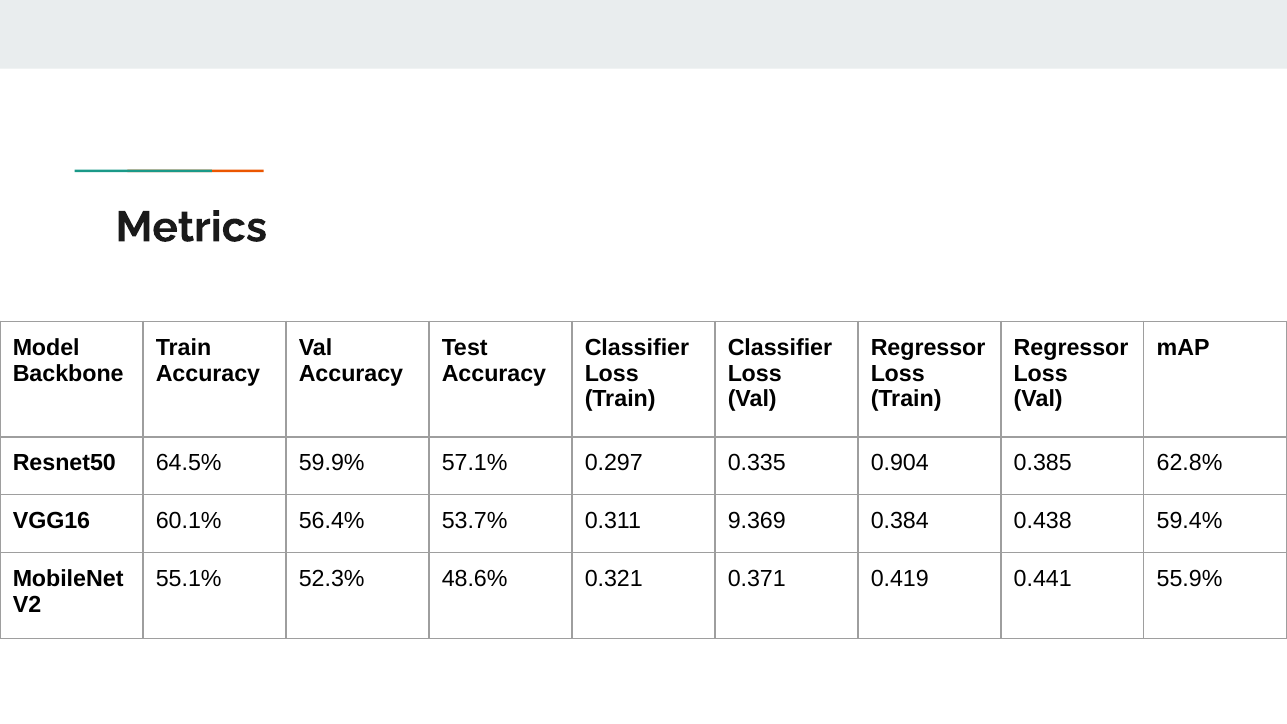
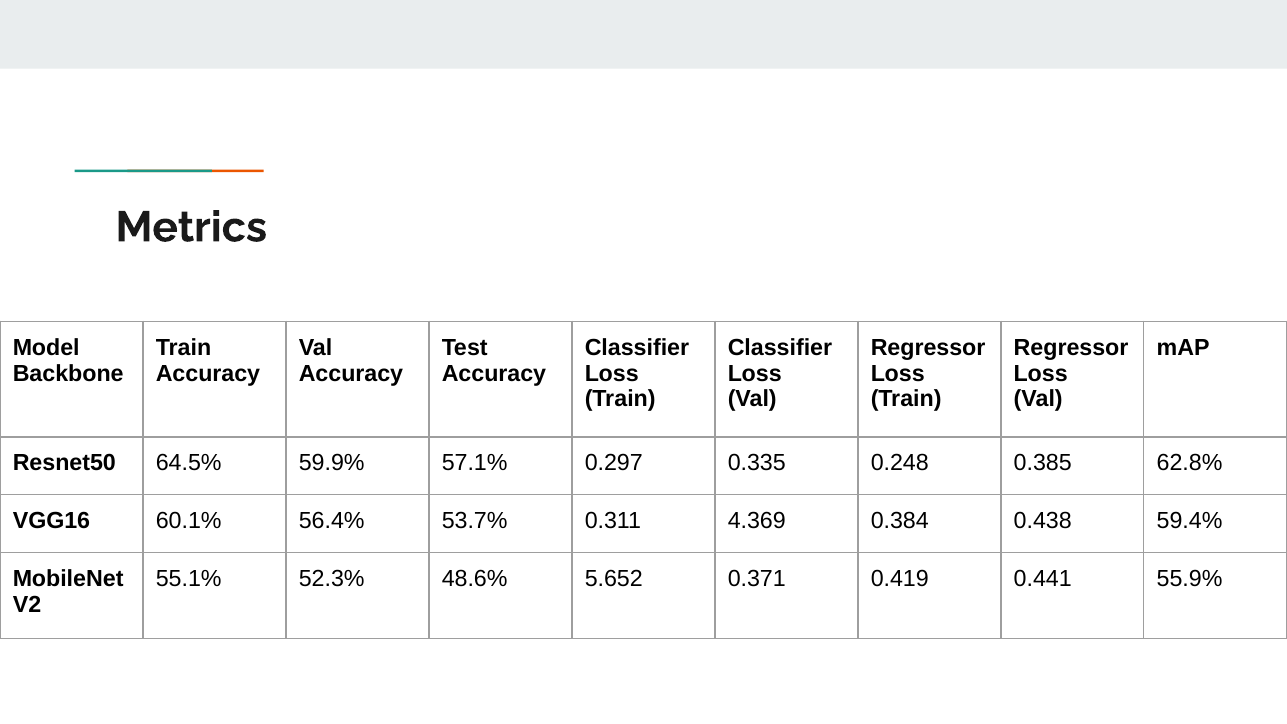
0.904: 0.904 -> 0.248 (900, 463)
9.369: 9.369 -> 4.369 (757, 521)
0.321: 0.321 -> 5.652 (614, 579)
